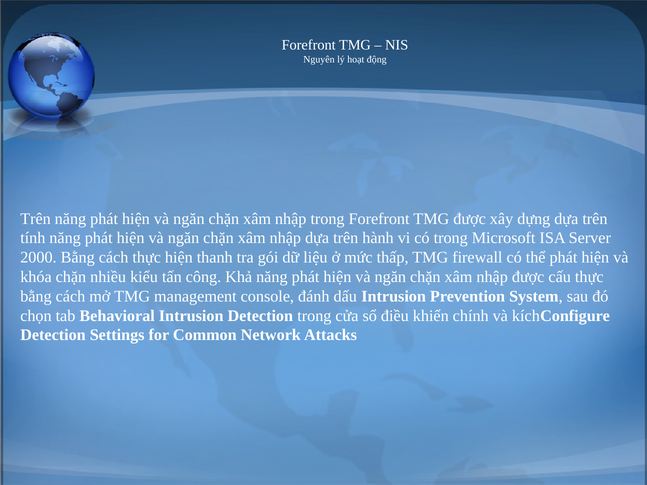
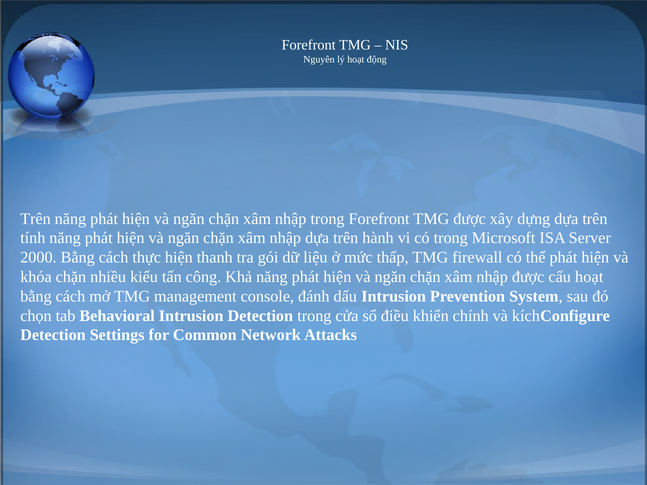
cấu thực: thực -> hoạt (589, 277)
